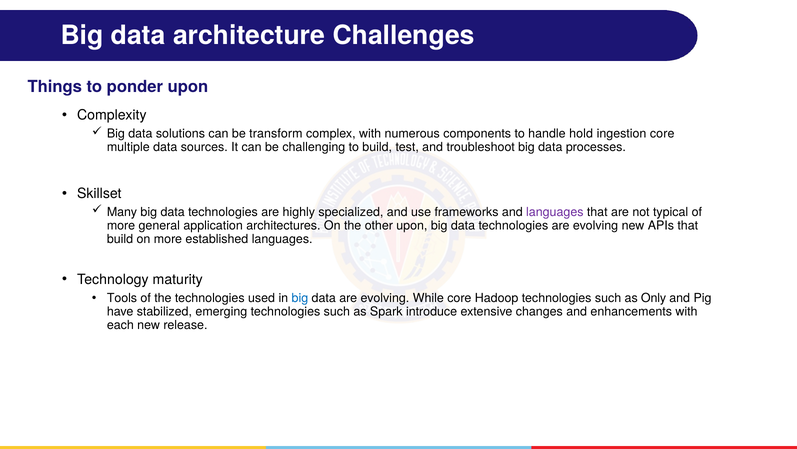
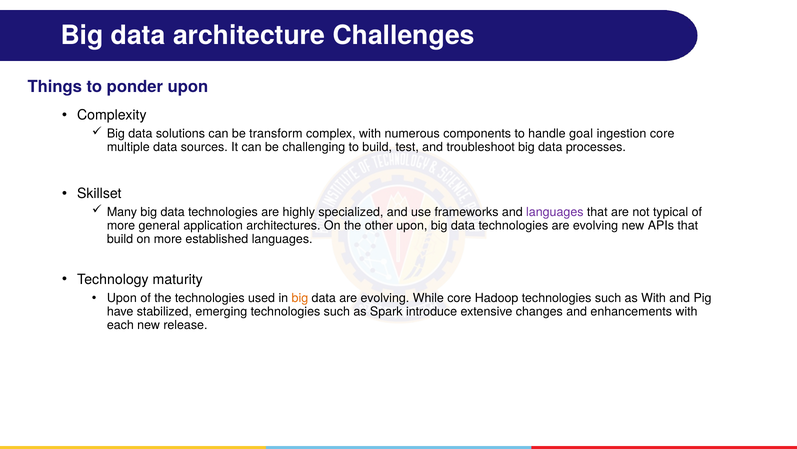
hold: hold -> goal (581, 134)
Tools: Tools -> Upon (122, 297)
big colour: blue -> orange (300, 297)
as Only: Only -> With (654, 297)
